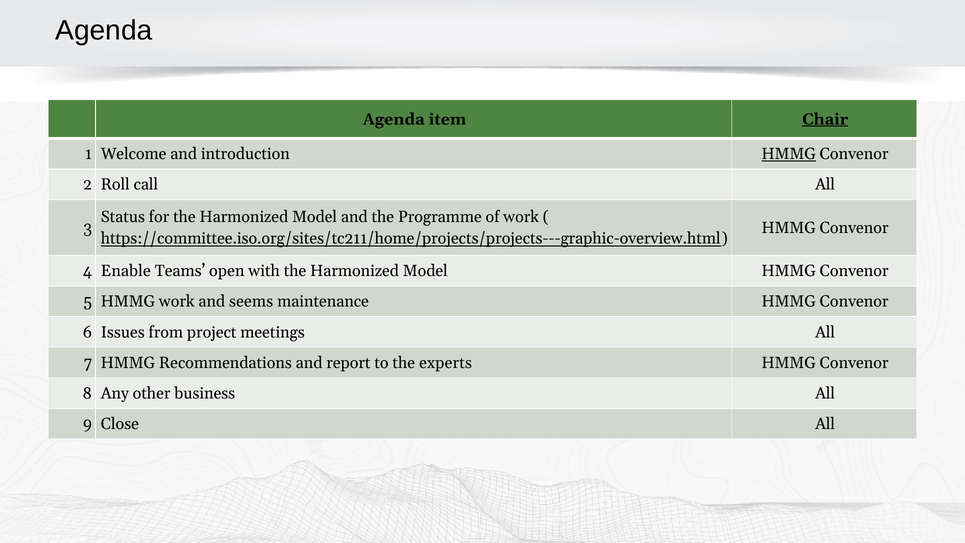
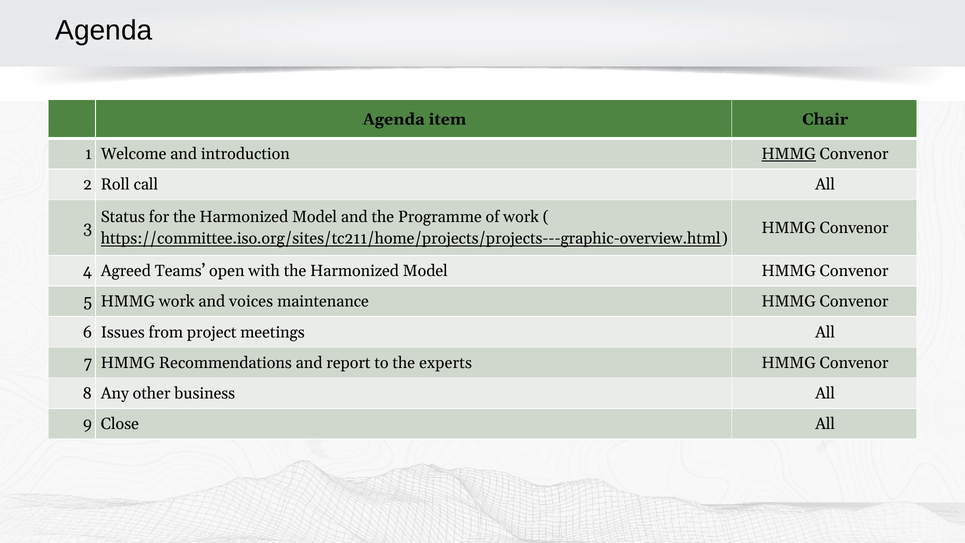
Chair underline: present -> none (825, 119)
Enable: Enable -> Agreed (126, 271)
seems: seems -> voices (251, 302)
